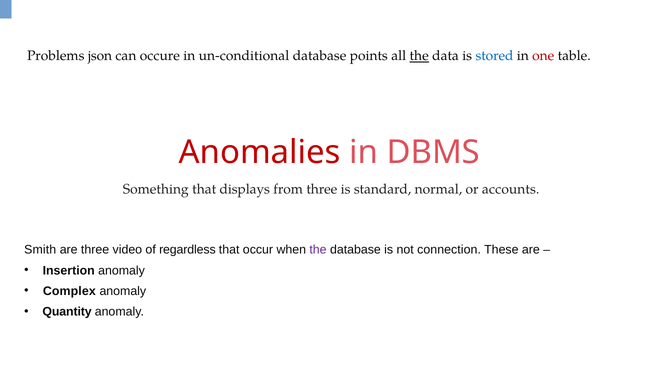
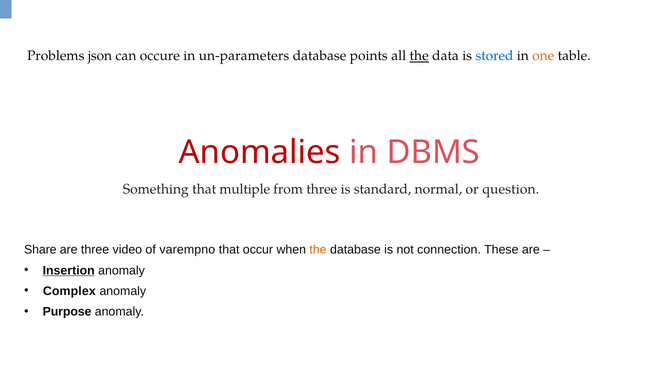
un-conditional: un-conditional -> un-parameters (244, 56)
one colour: red -> orange (543, 56)
displays: displays -> multiple (245, 189)
accounts: accounts -> question (511, 189)
Smith: Smith -> Share (40, 250)
regardless: regardless -> varempno (187, 250)
the colour: purple -> orange (318, 250)
Insertion underline: none -> present (69, 270)
Quantity: Quantity -> Purpose (67, 311)
